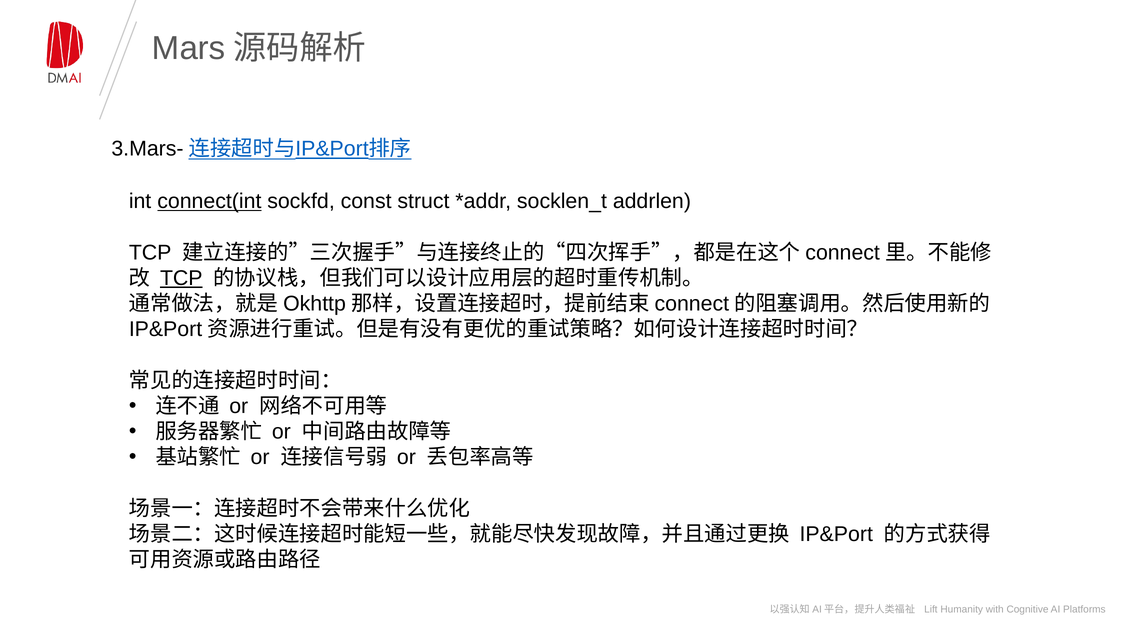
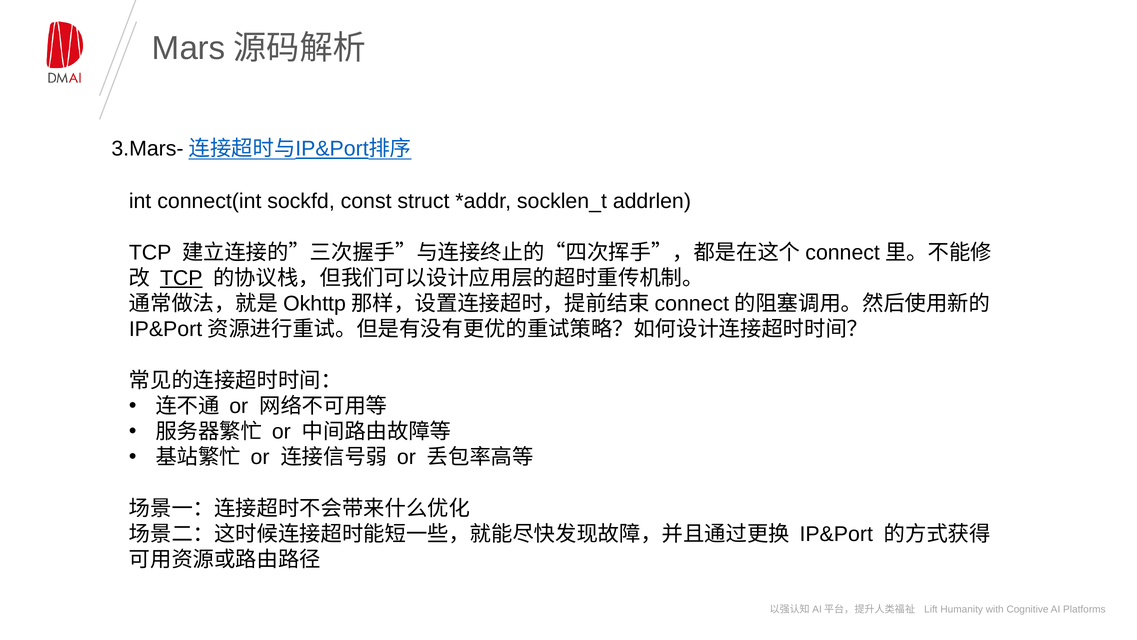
connect(int underline: present -> none (209, 201)
